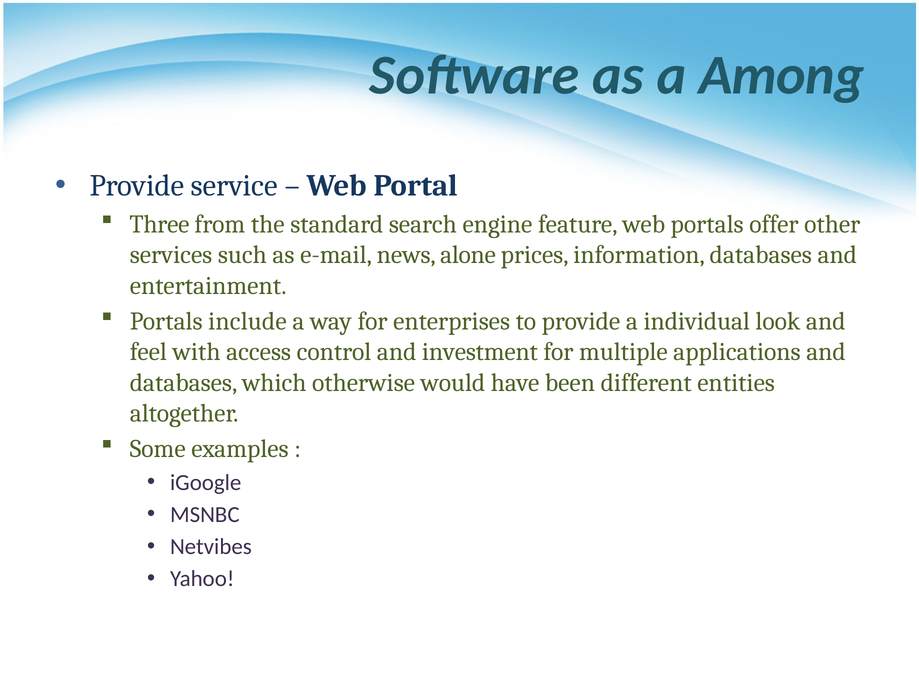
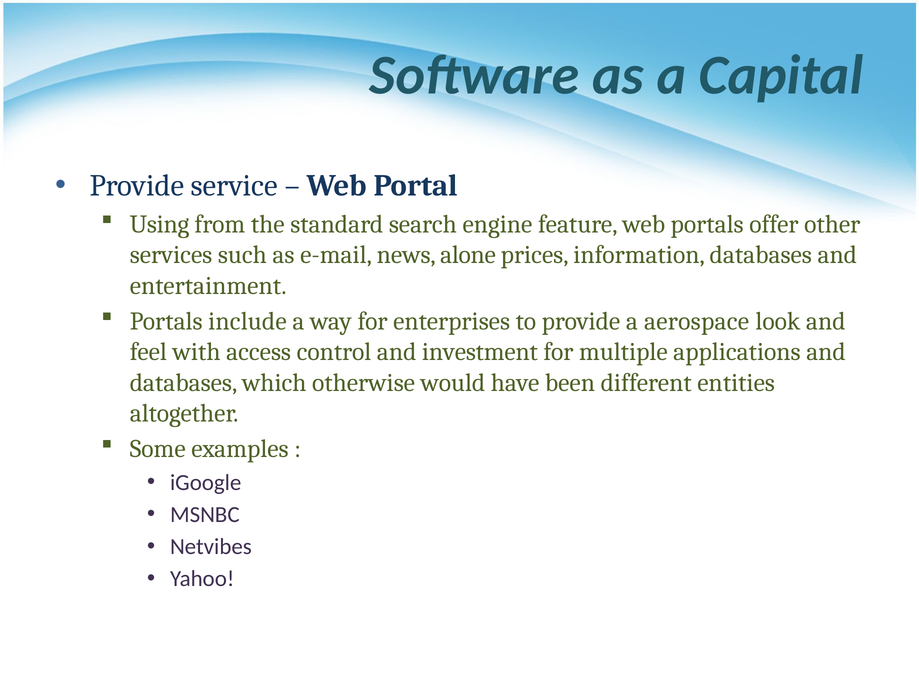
Among: Among -> Capital (781, 75)
Three: Three -> Using (159, 224)
individual: individual -> aerospace (697, 321)
